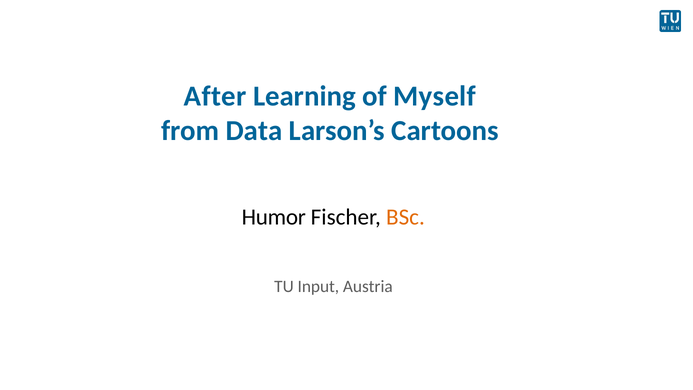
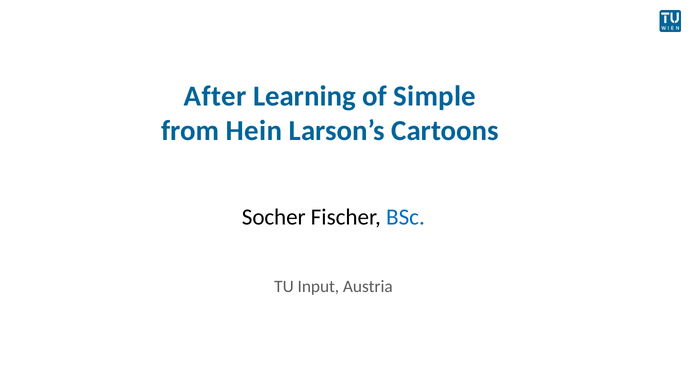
Myself: Myself -> Simple (435, 96)
Data: Data -> Hein (254, 131)
Humor: Humor -> Socher (274, 217)
BSc colour: orange -> blue (405, 217)
